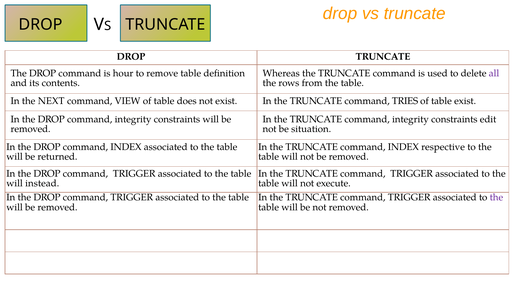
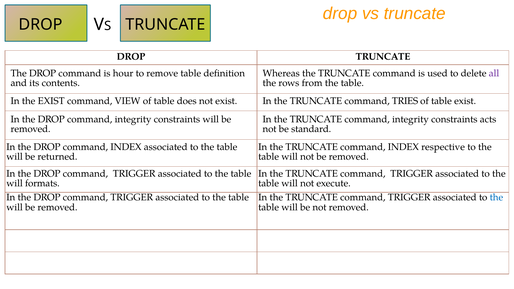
the NEXT: NEXT -> EXIST (51, 101)
edit: edit -> acts (488, 119)
situation: situation -> standard (311, 129)
instead: instead -> formats (42, 183)
the colour: purple -> blue (496, 198)
